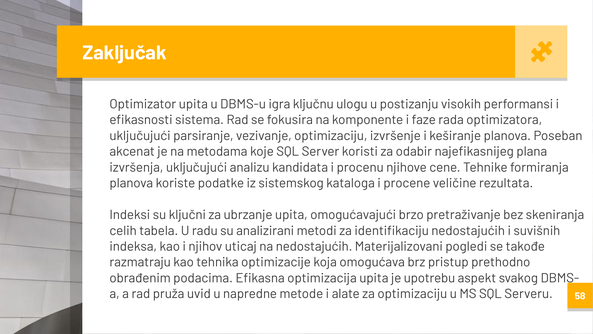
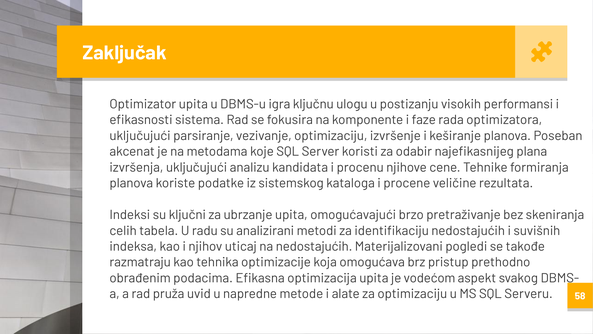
upotrebu: upotrebu -> vodećom (429, 278)
